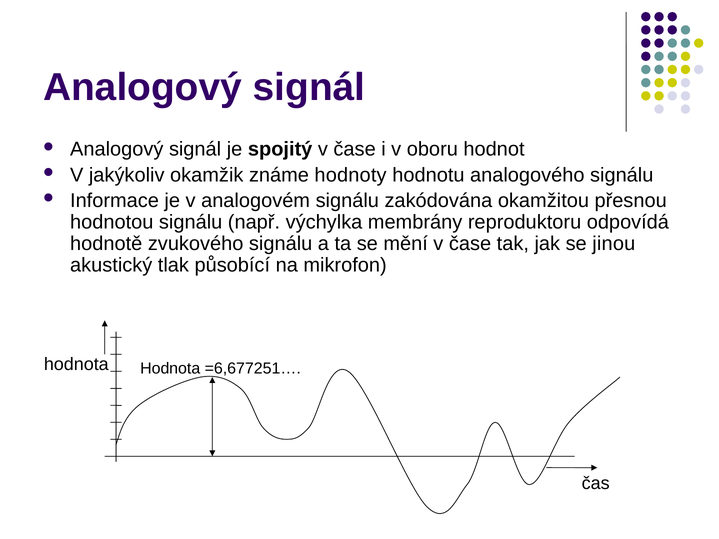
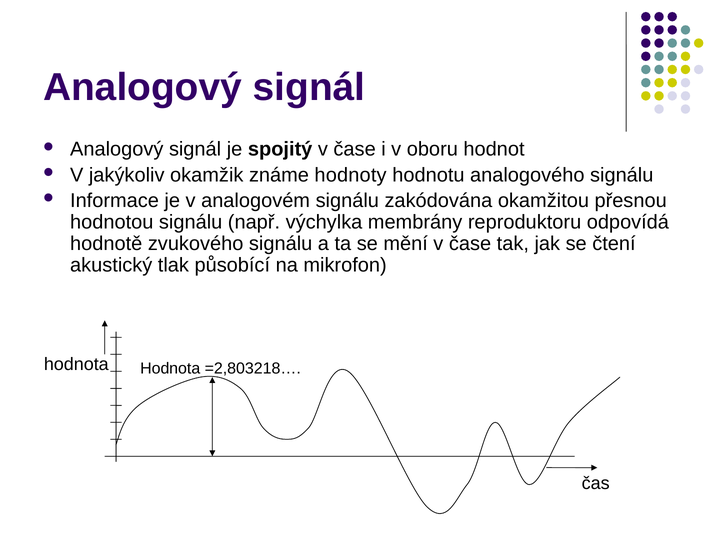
jinou: jinou -> čtení (614, 244)
=6,677251…: =6,677251… -> =2,803218… (253, 369)
